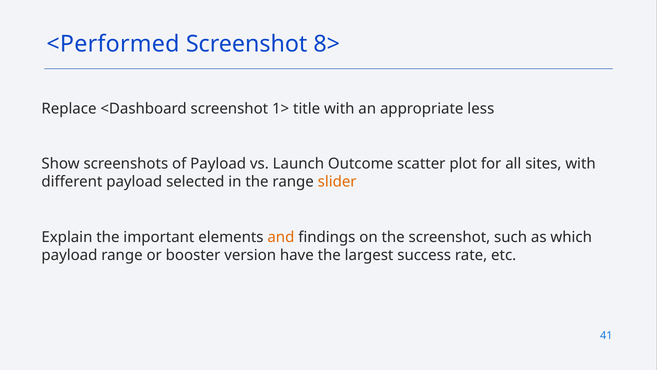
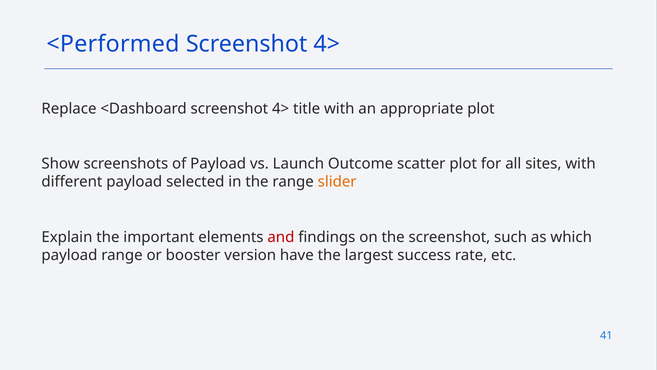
8>: 8> -> 4> (327, 44)
<Dashboard screenshot 1>: 1> -> 4> (281, 108)
appropriate less: less -> plot (481, 108)
and colour: orange -> red (281, 237)
